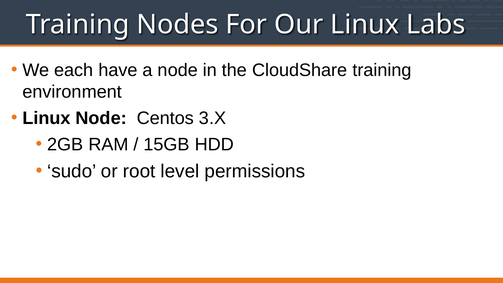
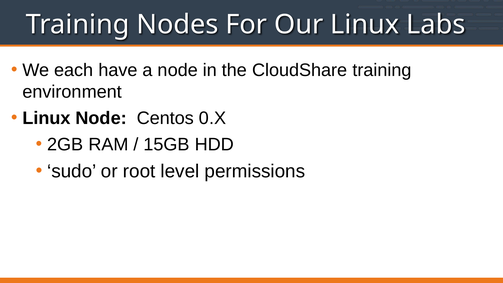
3.X: 3.X -> 0.X (213, 118)
